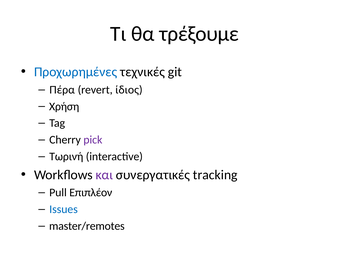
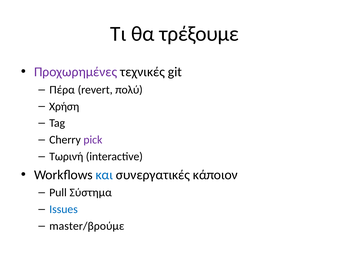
Προχωρημένες colour: blue -> purple (76, 72)
ίδιος: ίδιος -> πολύ (129, 90)
και colour: purple -> blue (104, 175)
tracking: tracking -> κάποιον (215, 175)
Επιπλέον: Επιπλέον -> Σύστημα (91, 192)
master/remotes: master/remotes -> master/βρούμε (87, 226)
